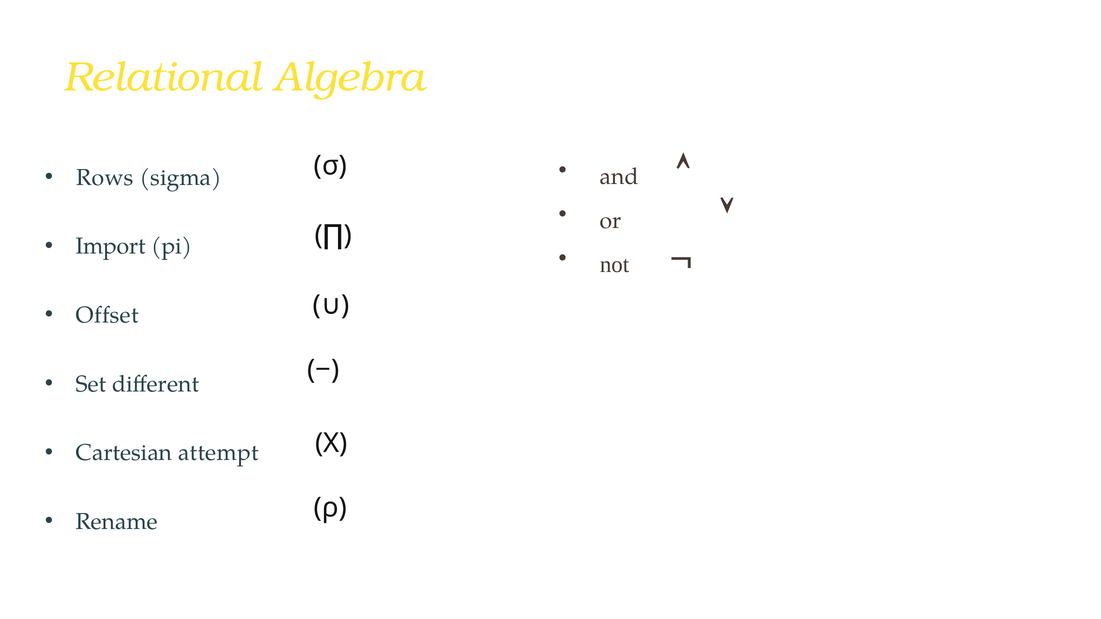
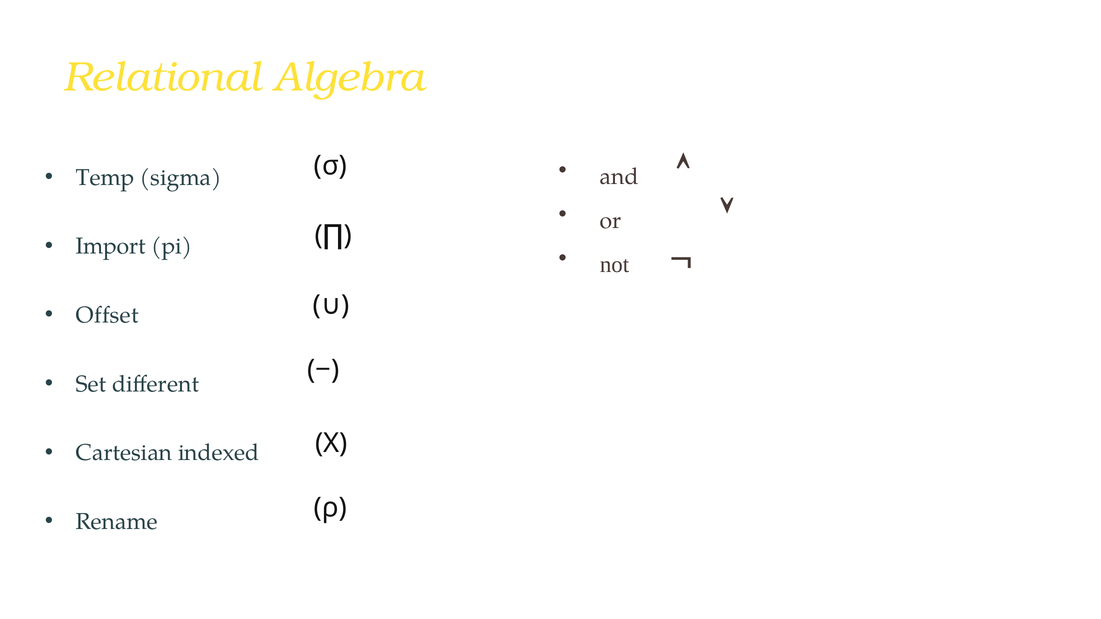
Rows: Rows -> Temp (105, 178)
attempt: attempt -> indexed (219, 453)
